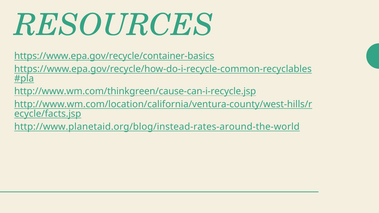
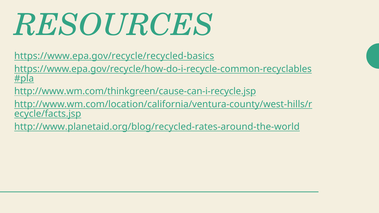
https://www.epa.gov/recycle/container-basics: https://www.epa.gov/recycle/container-basics -> https://www.epa.gov/recycle/recycled-basics (114, 56)
http://www.planetaid.org/blog/instead-rates-around-the-world: http://www.planetaid.org/blog/instead-rates-around-the-world -> http://www.planetaid.org/blog/recycled-rates-around-the-world (157, 127)
